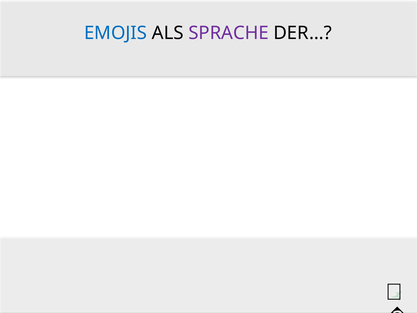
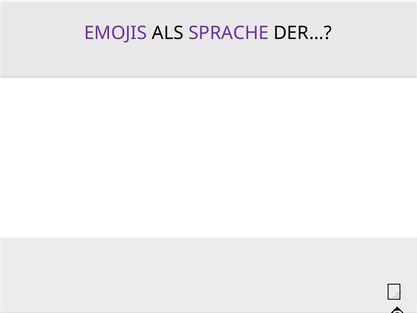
EMOJIS colour: blue -> purple (116, 33)
